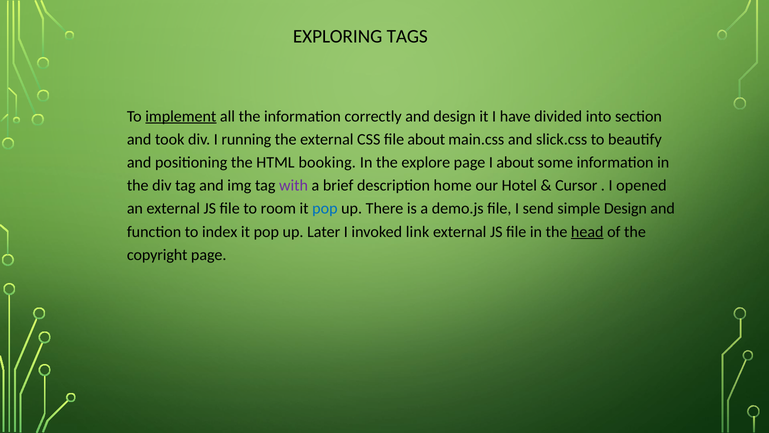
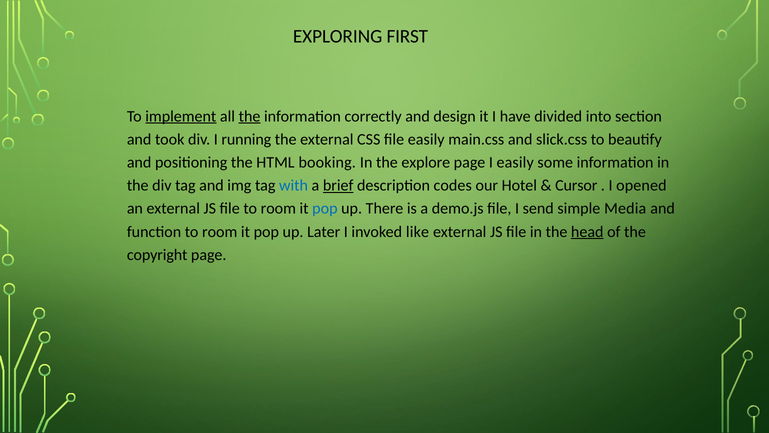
TAGS: TAGS -> FIRST (407, 36)
the underline: none -> present (250, 116)
file about: about -> easily (426, 139)
I about: about -> easily (515, 162)
with colour: purple -> blue (294, 185)
brief underline: none -> present (338, 185)
home: home -> codes (453, 185)
simple Design: Design -> Media (625, 208)
function to index: index -> room (220, 231)
link: link -> like (418, 231)
